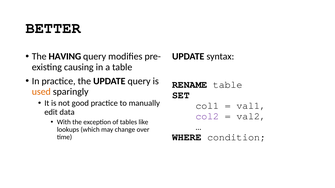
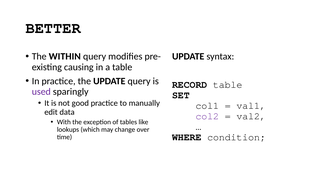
HAVING: HAVING -> WITHIN (65, 57)
RENAME: RENAME -> RECORD (190, 85)
used colour: orange -> purple (41, 92)
